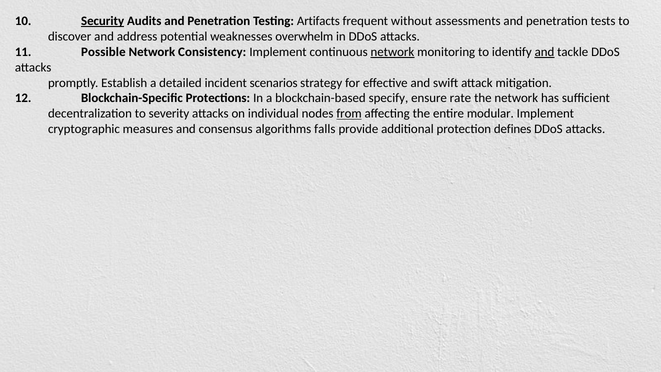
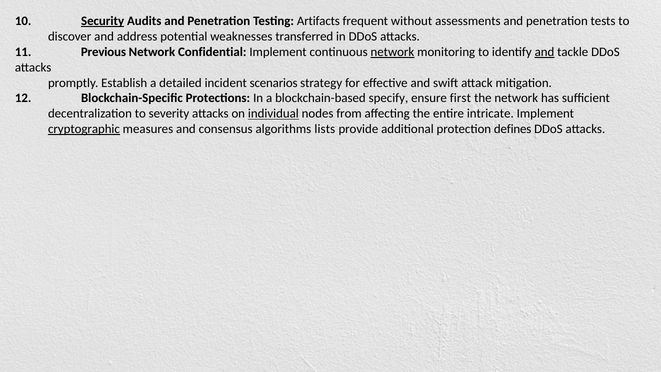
overwhelm: overwhelm -> transferred (304, 36)
Possible: Possible -> Previous (103, 52)
Consistency: Consistency -> Confidential (212, 52)
rate: rate -> first (460, 98)
individual underline: none -> present (273, 114)
from underline: present -> none (349, 114)
modular: modular -> intricate (490, 114)
cryptographic underline: none -> present (84, 129)
falls: falls -> lists (325, 129)
